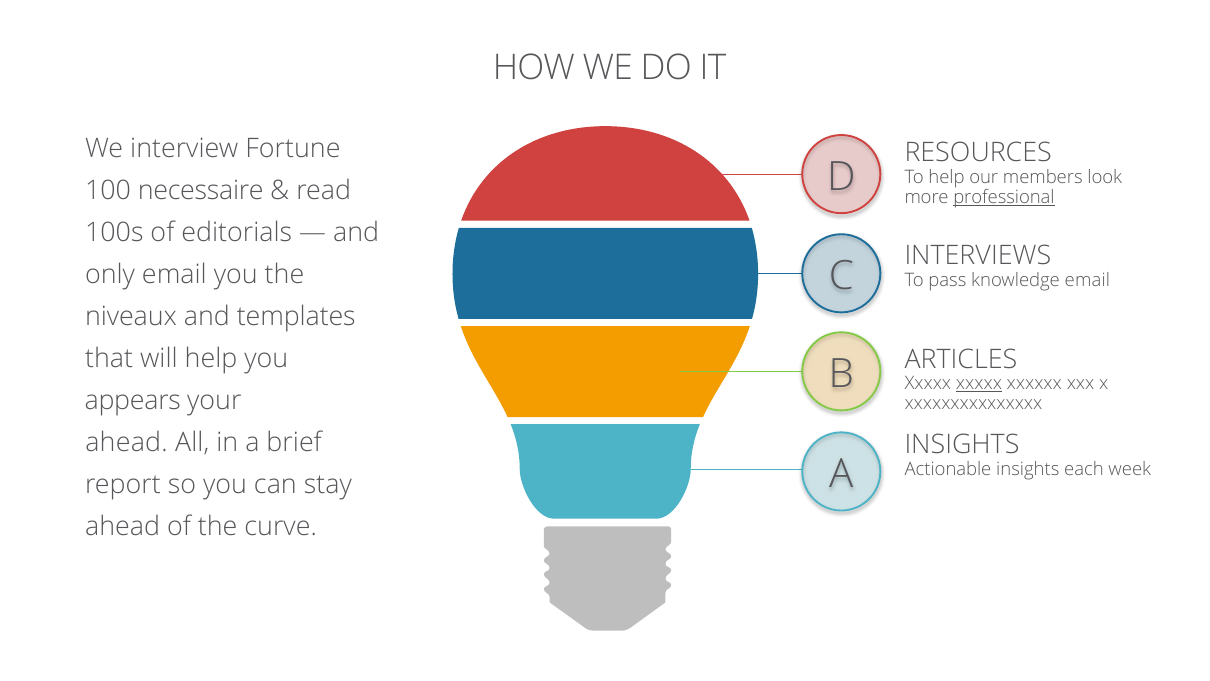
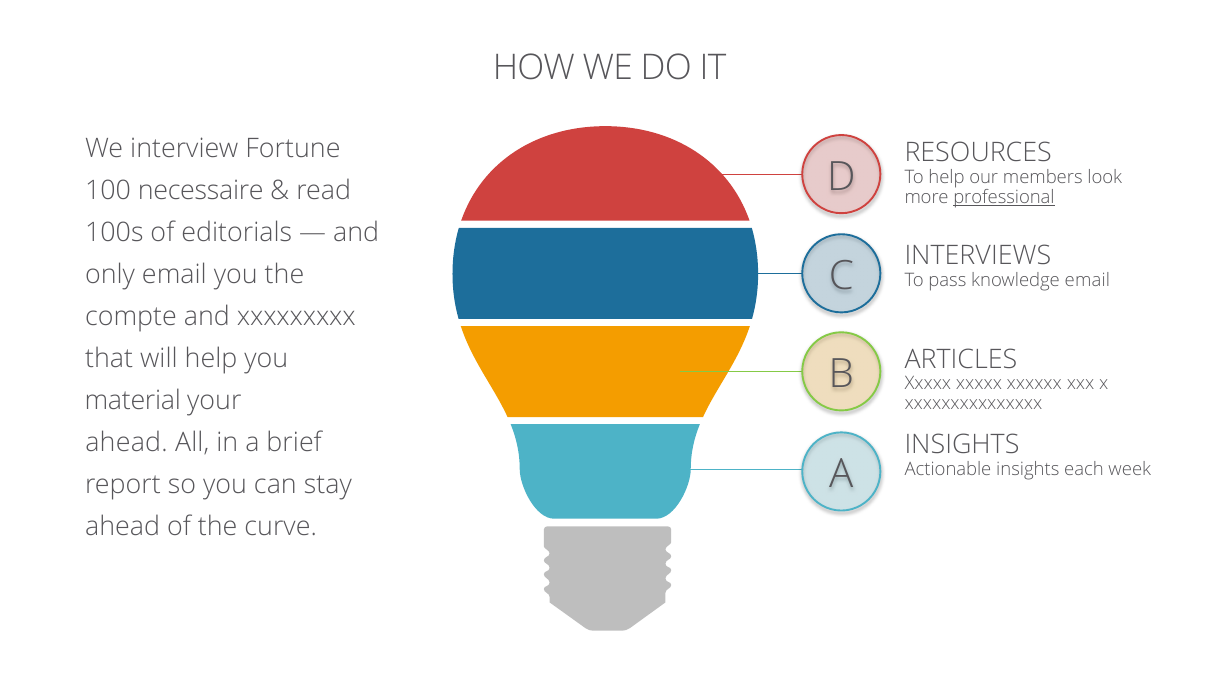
niveaux: niveaux -> compte (131, 317)
templates: templates -> xxxxxxxxx (296, 317)
xxxxx underline: present -> none (979, 384)
appears: appears -> material (133, 401)
